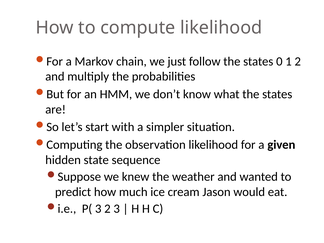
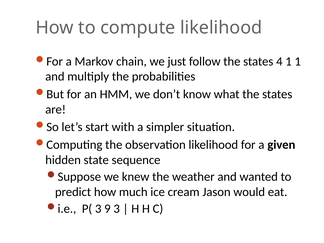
0: 0 -> 4 (279, 61)
1 2: 2 -> 1 (298, 61)
3 2: 2 -> 9 (107, 209)
